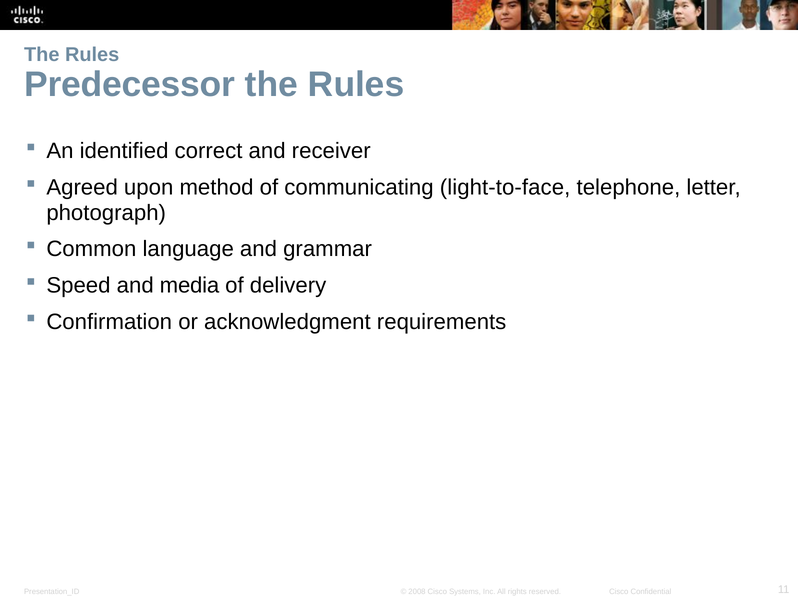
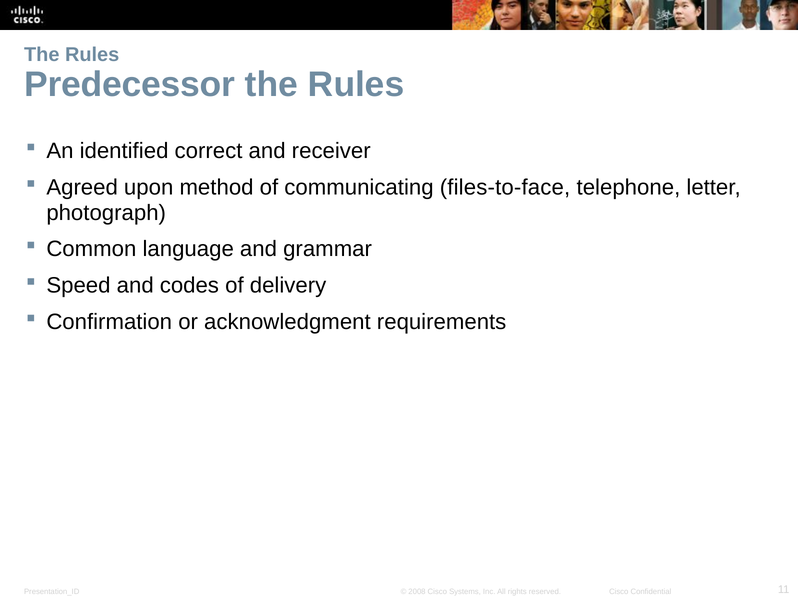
light-to-face: light-to-face -> files-to-face (505, 187)
media: media -> codes (189, 285)
